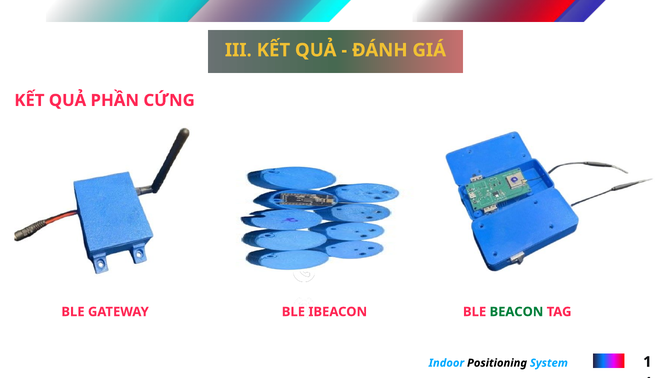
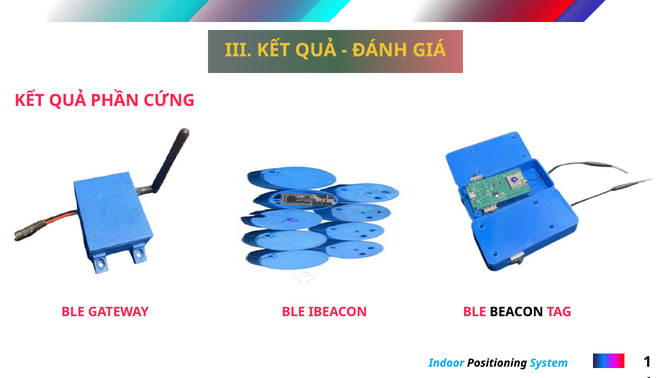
BEACON colour: green -> black (516, 311)
